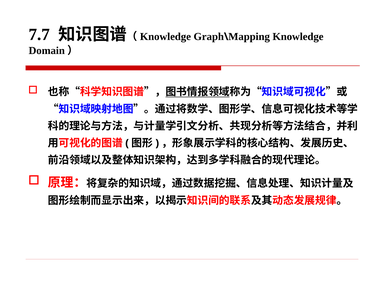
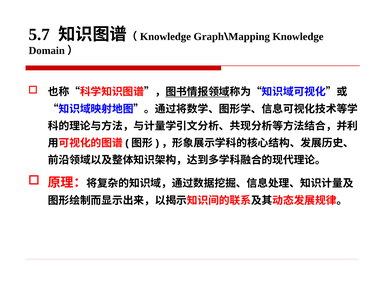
7.7: 7.7 -> 5.7 (39, 34)
